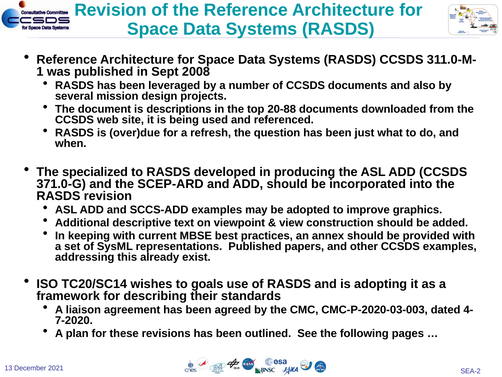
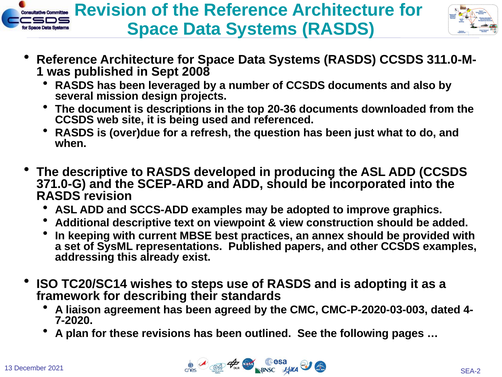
20-88: 20-88 -> 20-36 (282, 109)
The specialized: specialized -> descriptive (95, 172)
goals: goals -> steps (207, 283)
